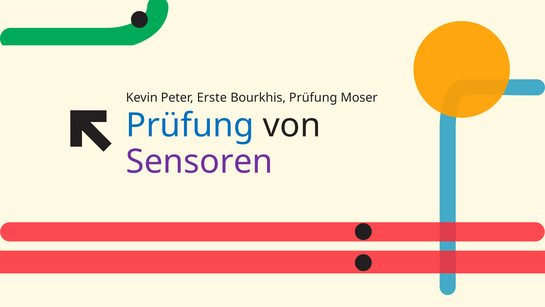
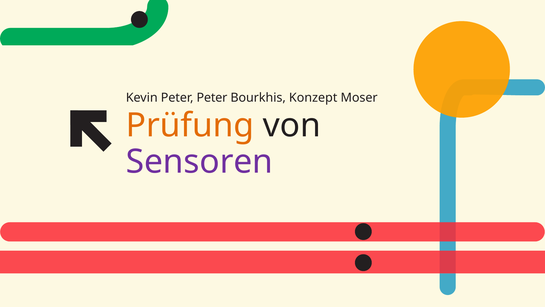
Peter Erste: Erste -> Peter (212, 97)
Bourkhis Prüfung: Prüfung -> Konzept (313, 97)
Prüfung colour: blue -> orange (190, 125)
